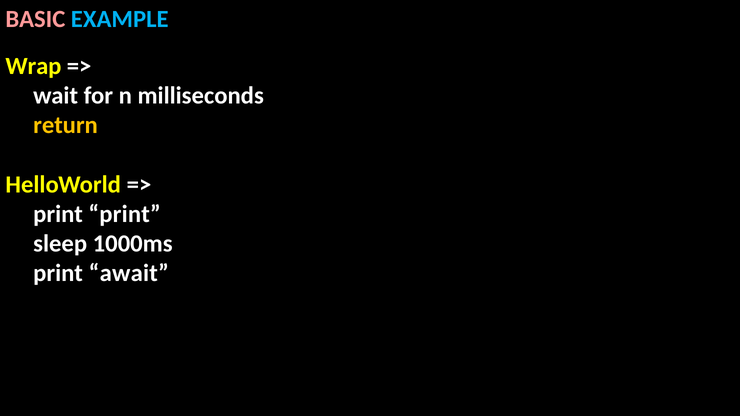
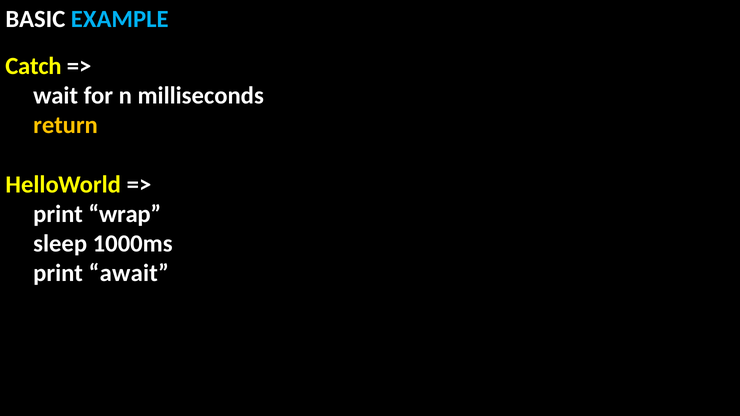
BASIC colour: pink -> white (35, 19)
Wrap: Wrap -> Catch (33, 66)
print print: print -> wrap (125, 214)
